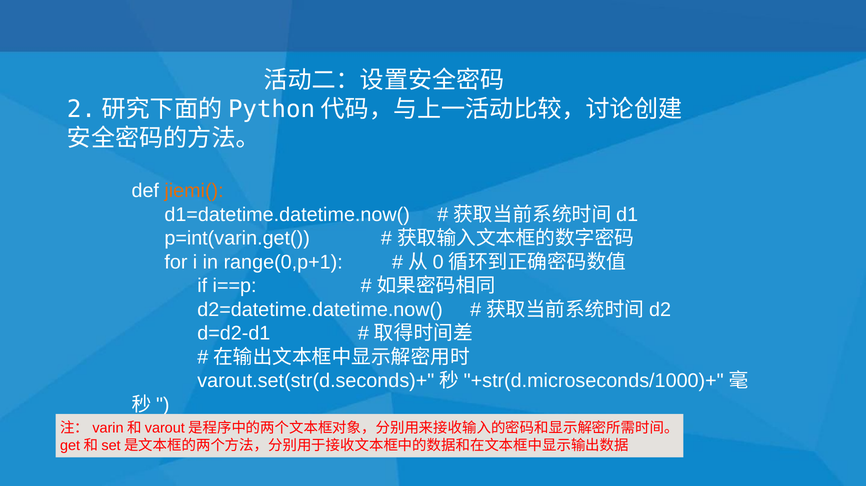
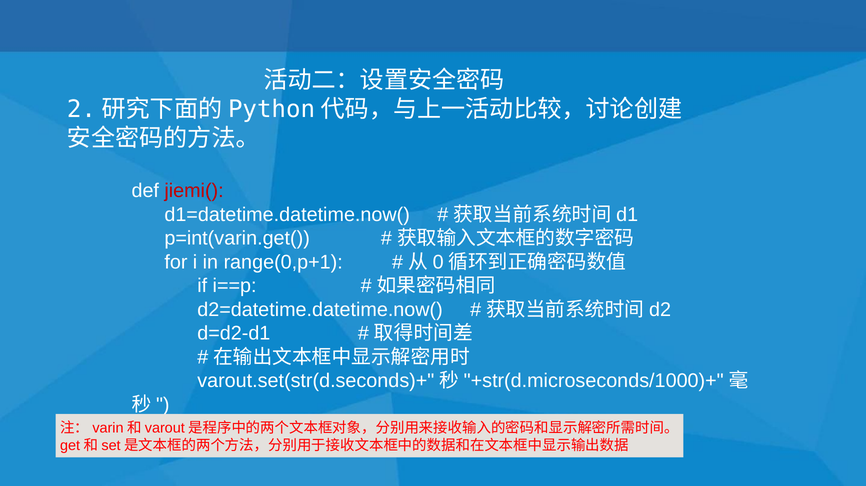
jiemi( colour: orange -> red (194, 191)
